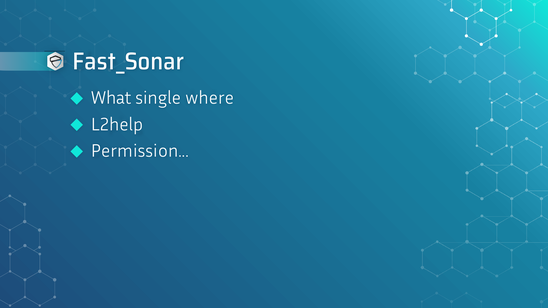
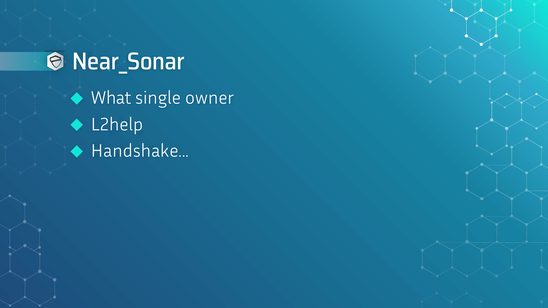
Fast_Sonar: Fast_Sonar -> Near_Sonar (128, 62)
where: where -> owner (210, 98)
Permission: Permission -> Handshake (140, 151)
